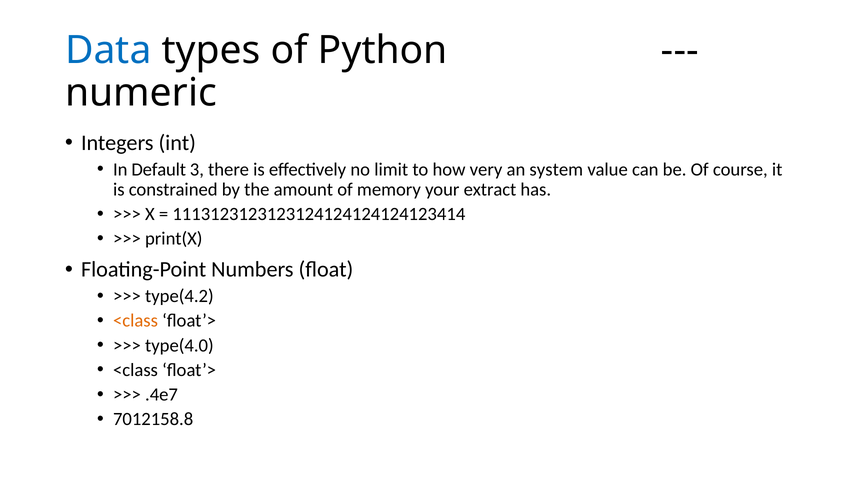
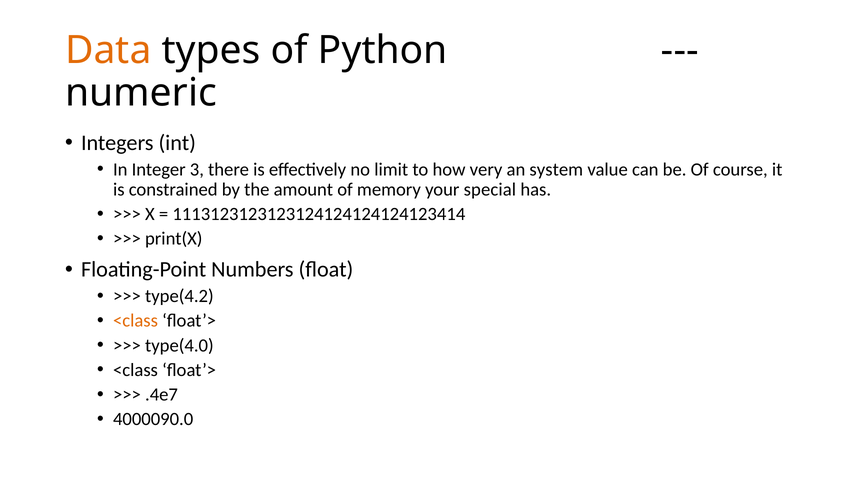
Data colour: blue -> orange (108, 51)
Default: Default -> Integer (159, 169)
extract: extract -> special (490, 189)
7012158.8: 7012158.8 -> 4000090.0 (153, 419)
